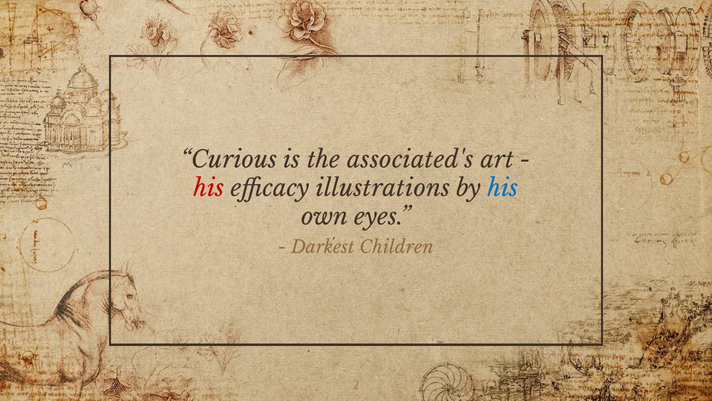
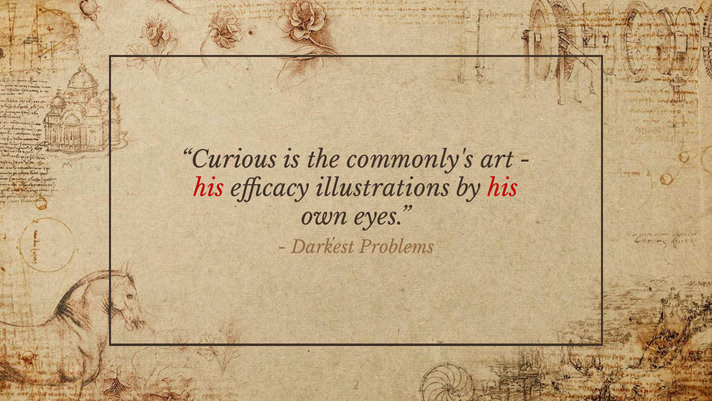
associated's: associated's -> commonly's (410, 160)
his colour: blue -> red (503, 188)
Children: Children -> Problems (397, 247)
